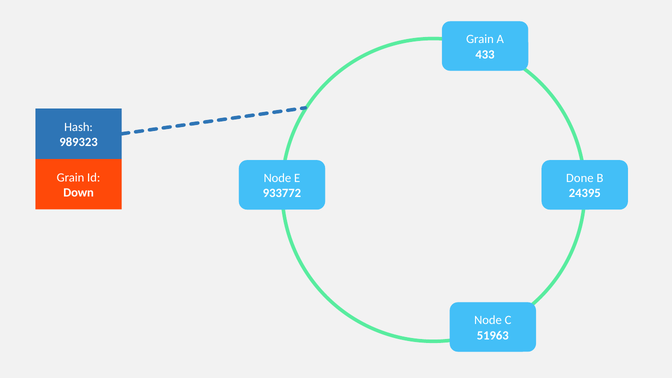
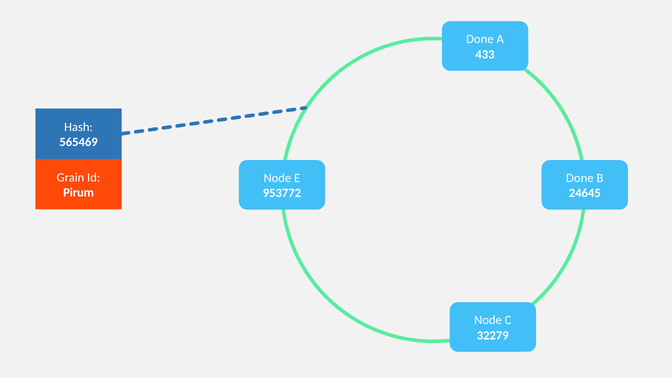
Grain: Grain -> Done (480, 39)
989323: 989323 -> 565469 (79, 142)
Down: Down -> Pirum (79, 193)
933772: 933772 -> 953772 (282, 193)
24395: 24395 -> 24645 (585, 193)
51963: 51963 -> 32279 (493, 335)
